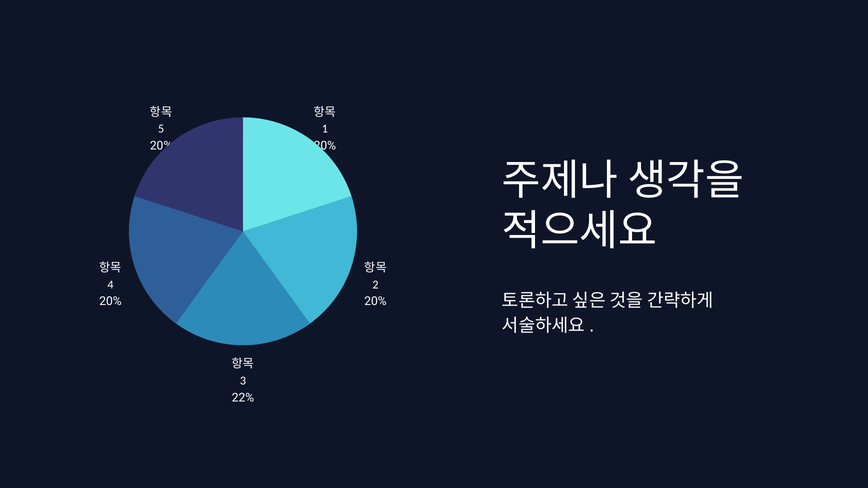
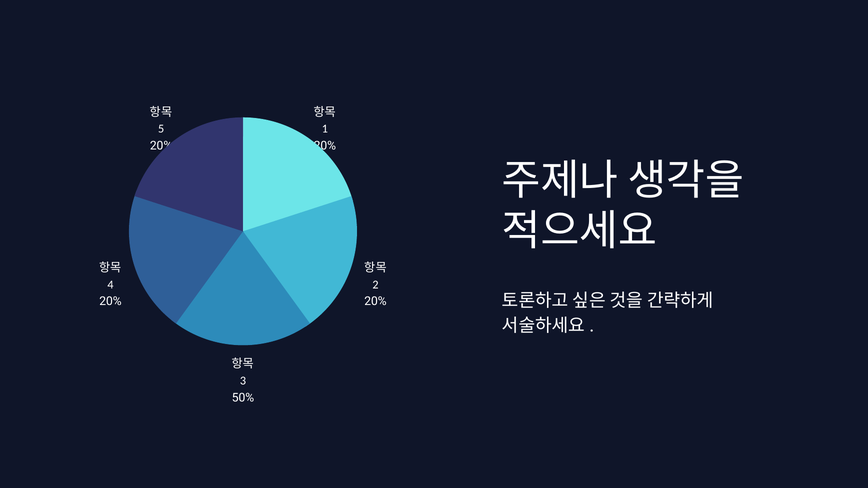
22%: 22% -> 50% (243, 398)
